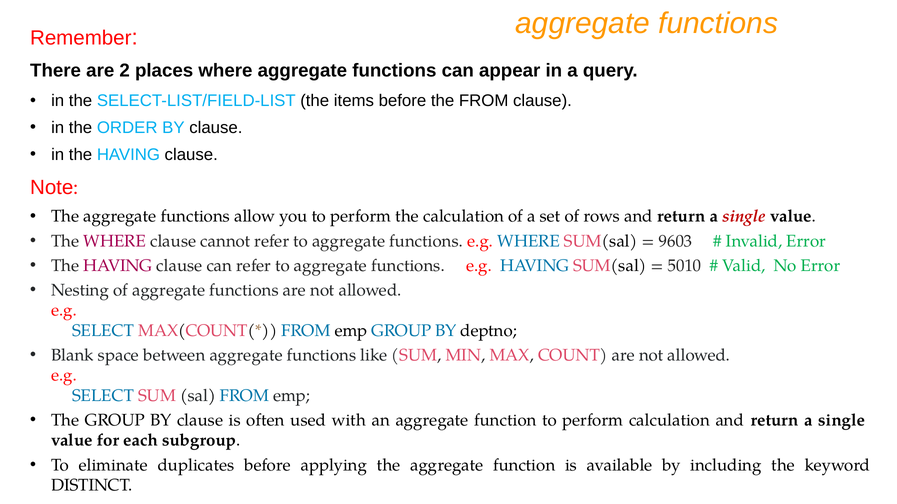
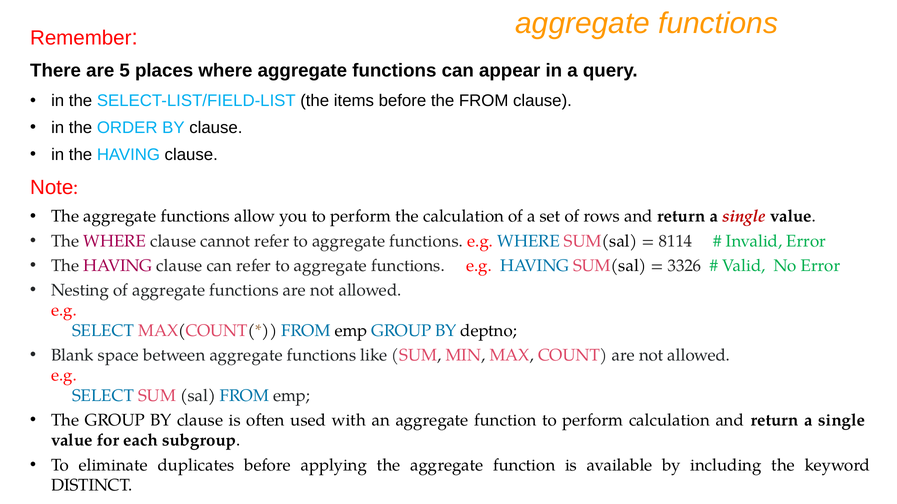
2: 2 -> 5 (125, 71)
9603: 9603 -> 8114 (676, 241)
5010: 5010 -> 3326 (685, 266)
